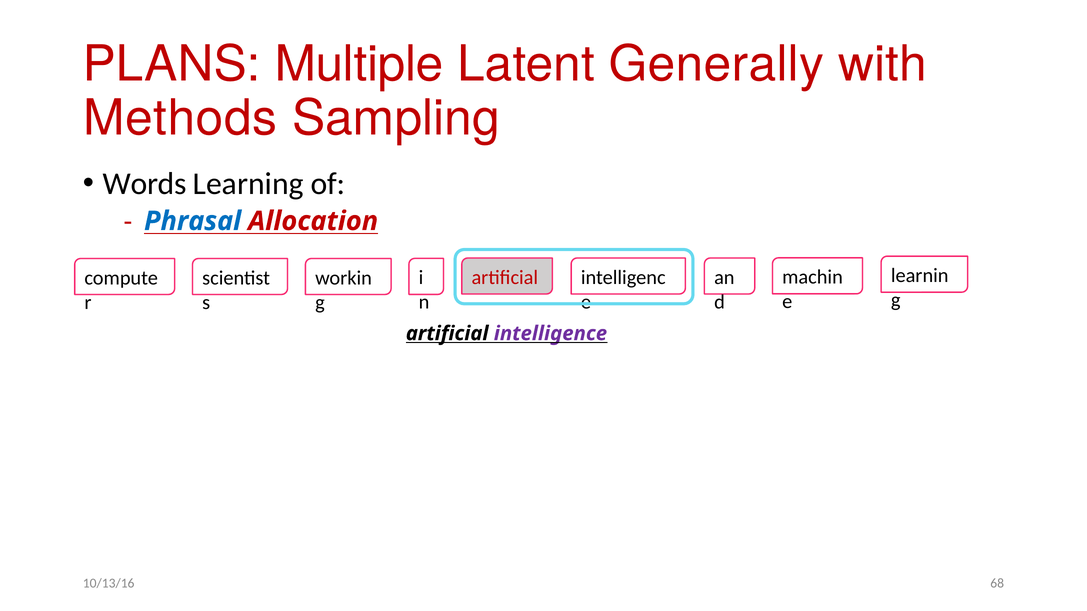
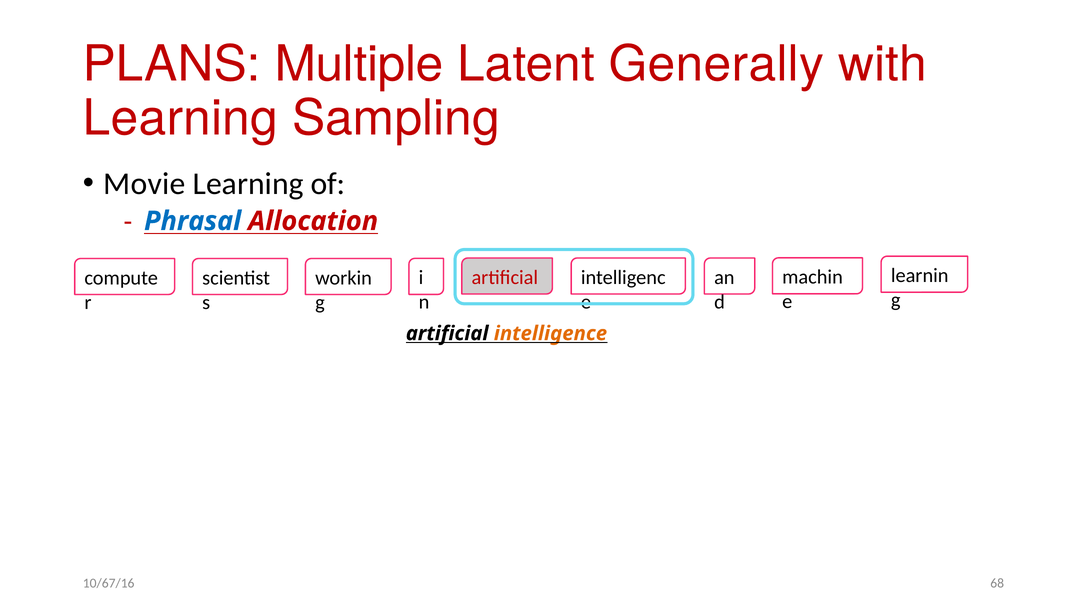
Methods: Methods -> Learning (180, 118)
Words: Words -> Movie (144, 184)
intelligence colour: purple -> orange (550, 334)
10/13/16: 10/13/16 -> 10/67/16 (109, 584)
